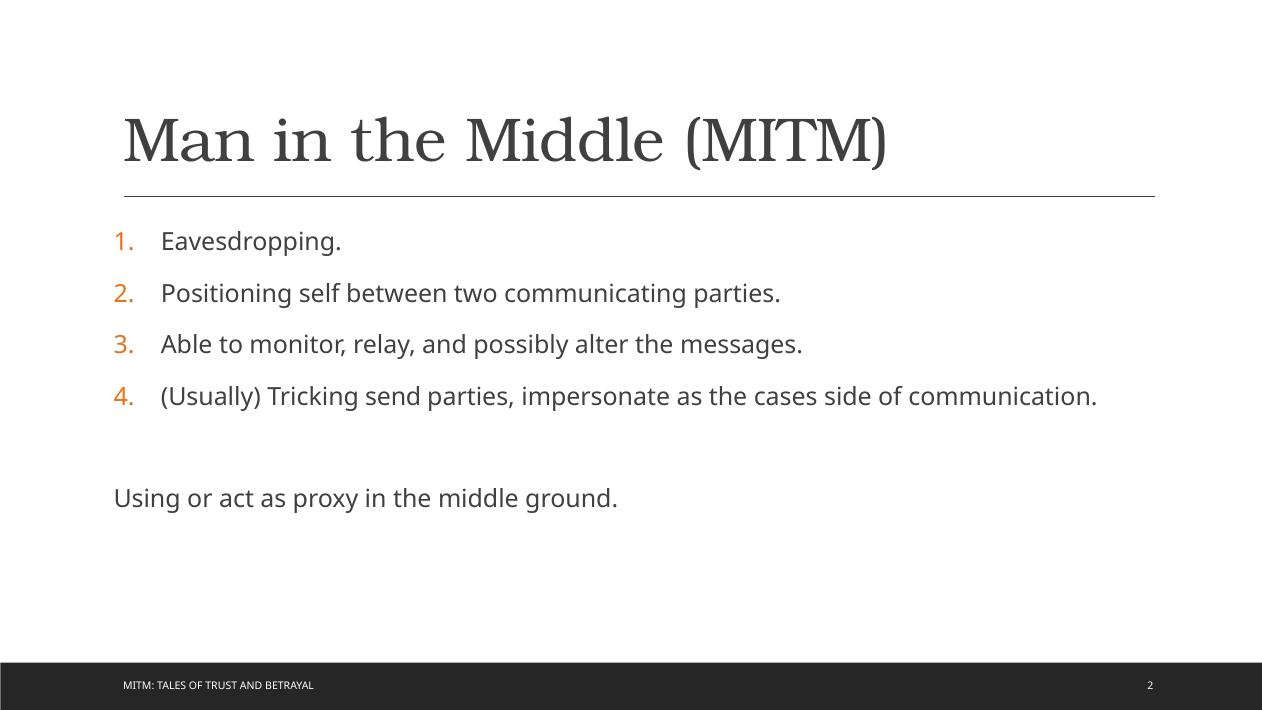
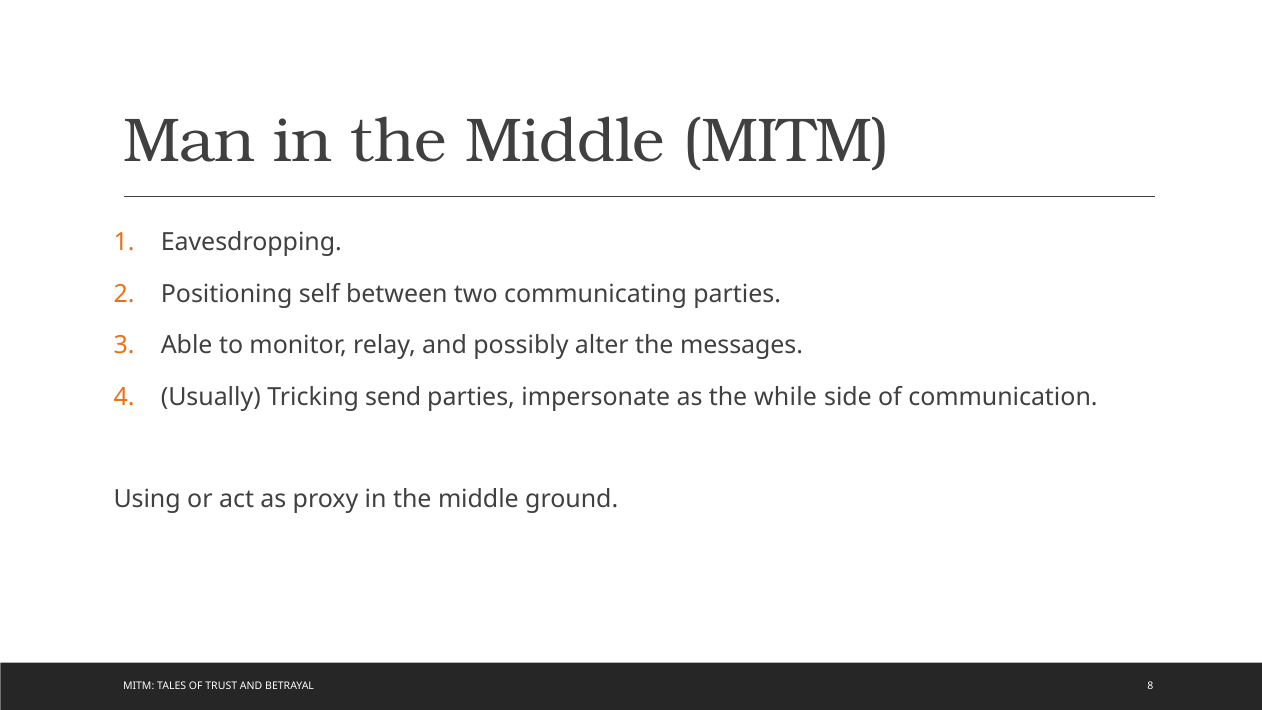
cases: cases -> while (786, 397)
BETRAYAL 2: 2 -> 8 (1150, 686)
